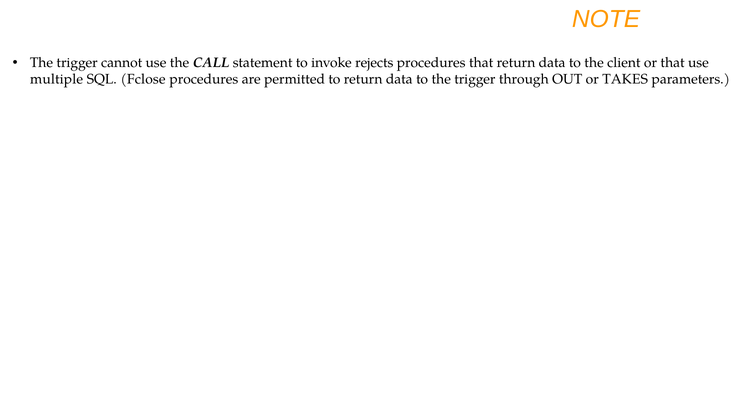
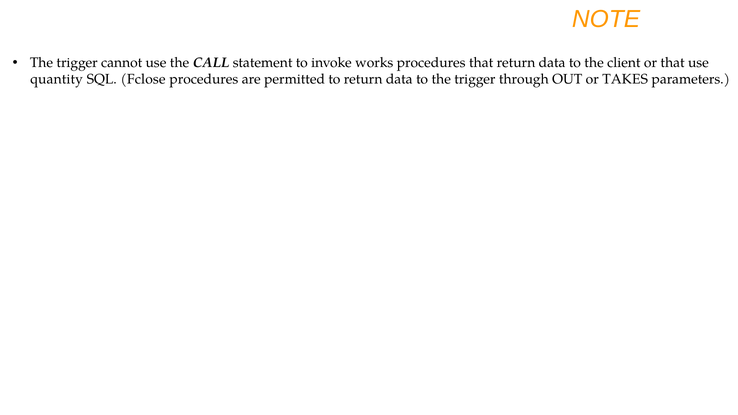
rejects: rejects -> works (374, 63)
multiple: multiple -> quantity (57, 79)
